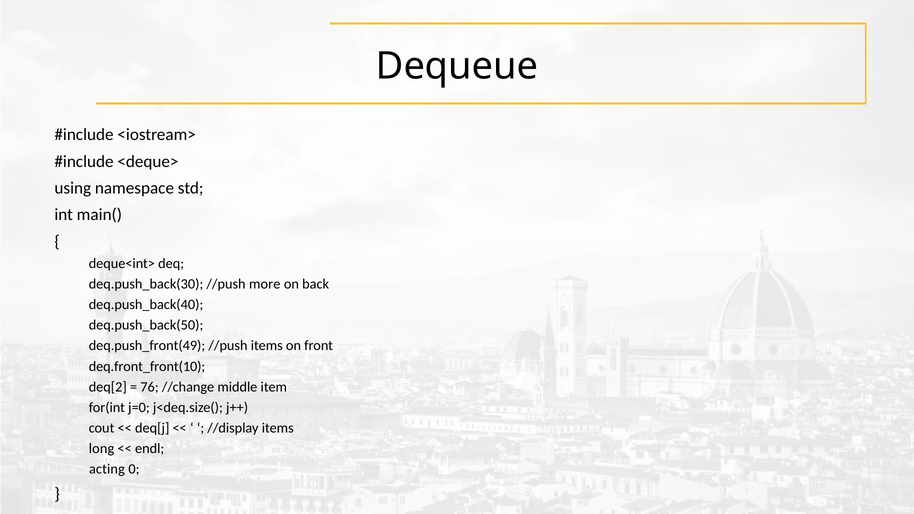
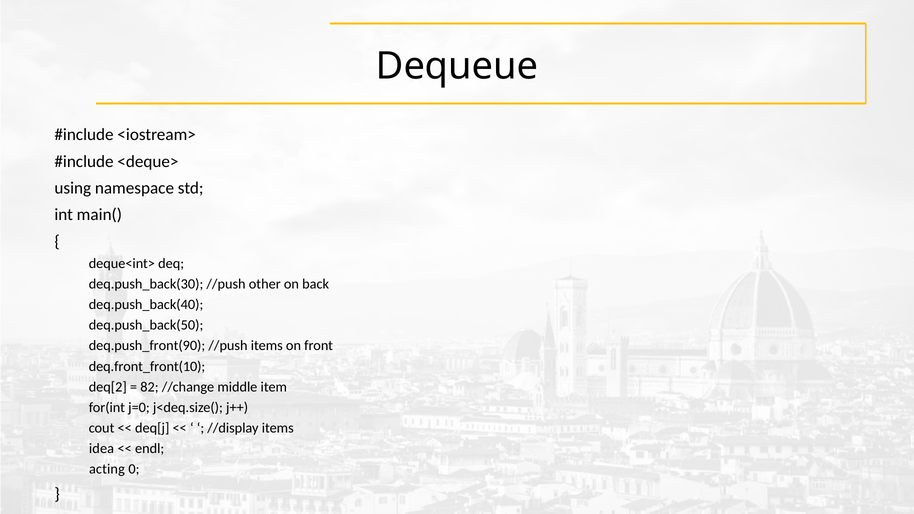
more: more -> other (265, 284)
deq.push_front(49: deq.push_front(49 -> deq.push_front(90 (147, 346)
76: 76 -> 82 (149, 387)
long: long -> idea (102, 449)
